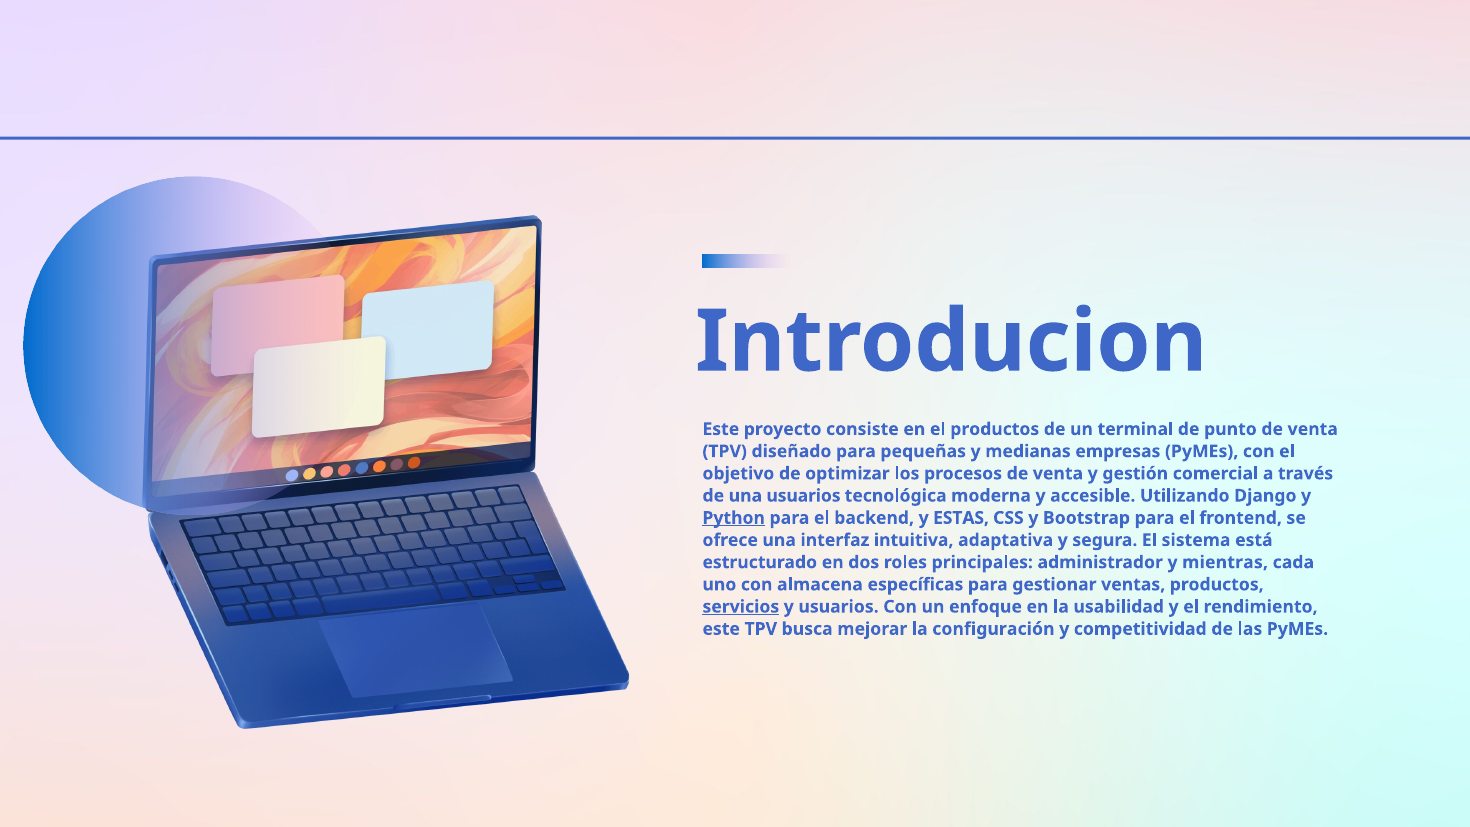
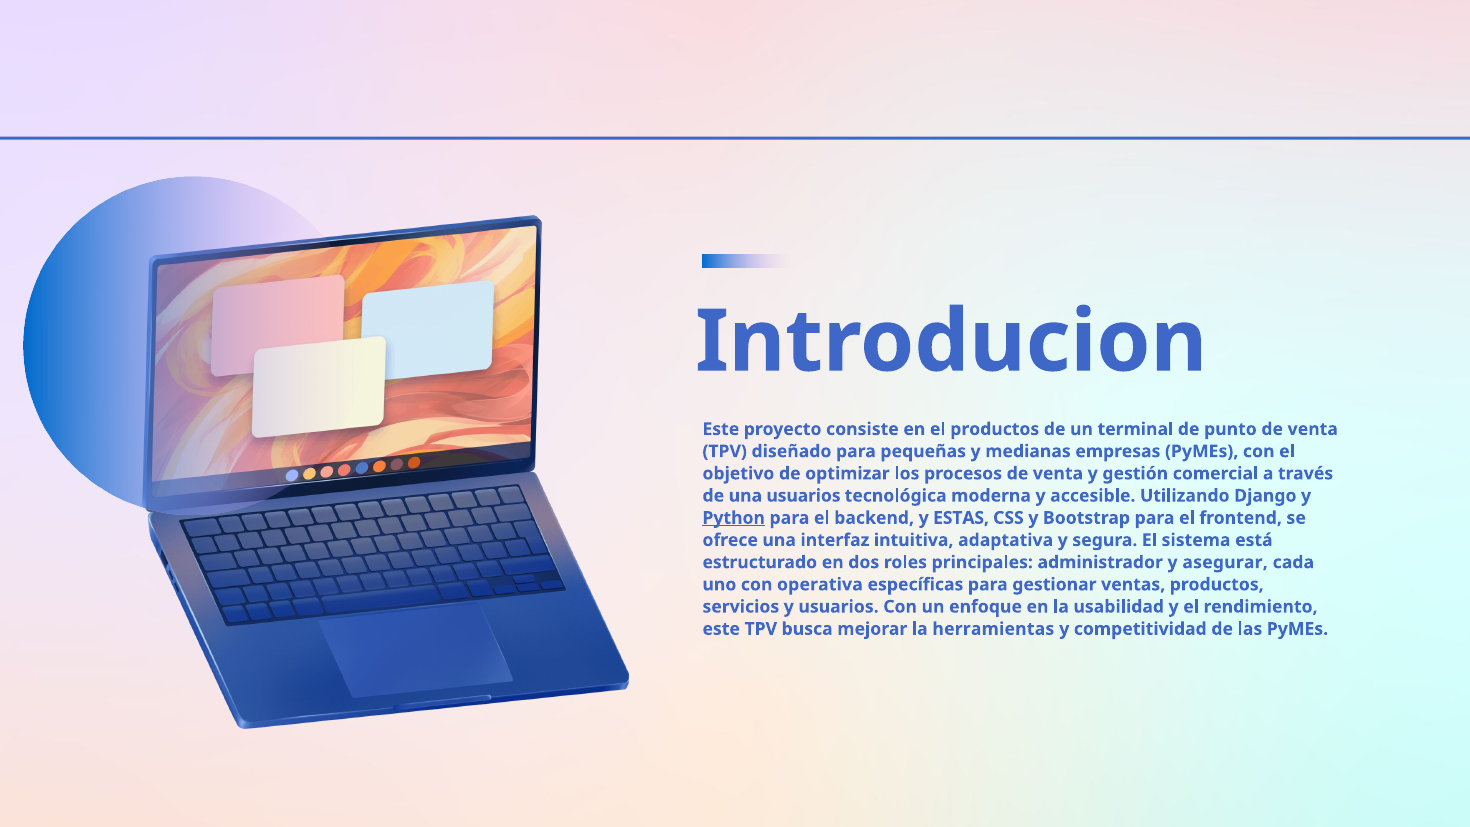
mientras: mientras -> asegurar (1225, 562)
almacena: almacena -> operativa (820, 584)
servicios underline: present -> none (741, 607)
configuración: configuración -> herramientas (993, 629)
